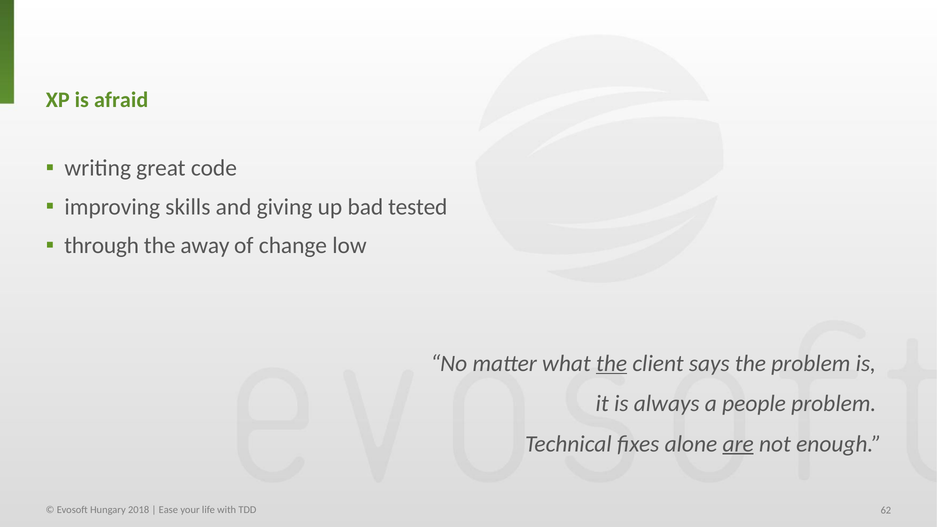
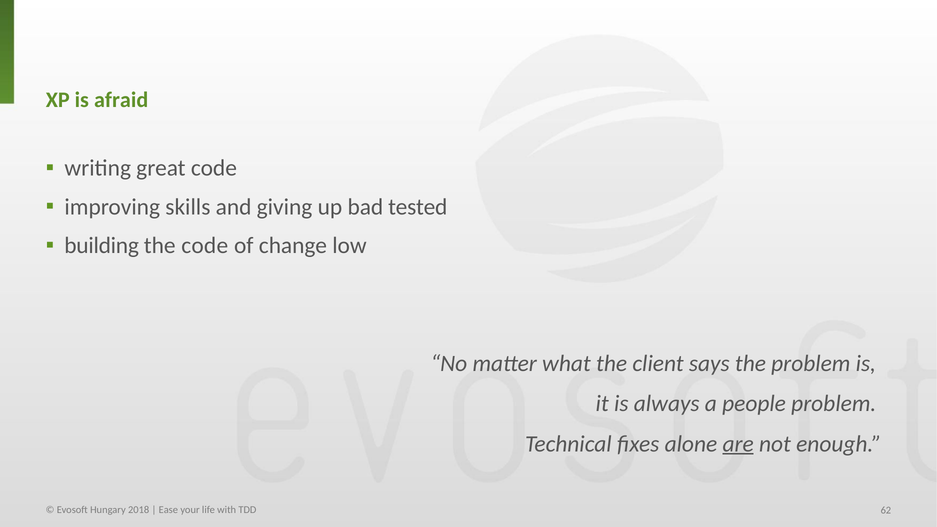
through: through -> building (102, 246)
the away: away -> code (205, 246)
the underline: present -> none (612, 364)
